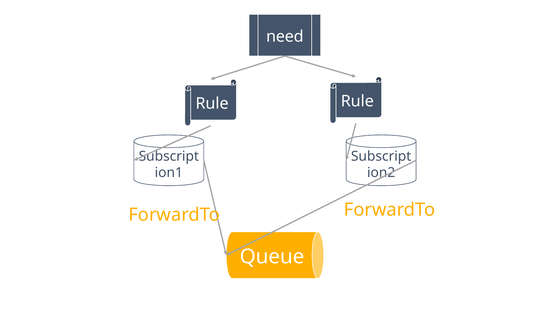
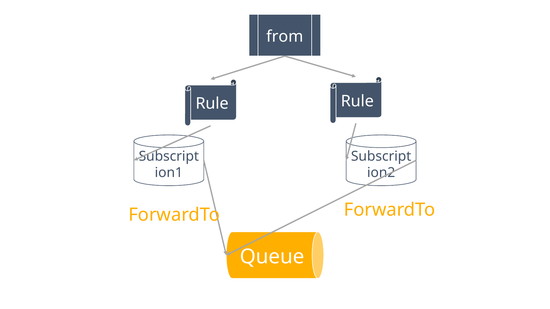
need: need -> from (285, 36)
